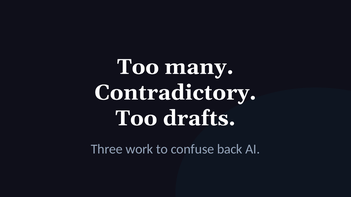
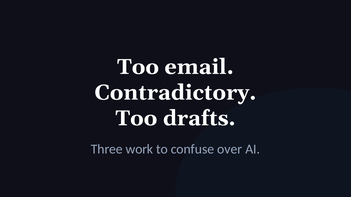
many: many -> email (199, 67)
back: back -> over (230, 150)
